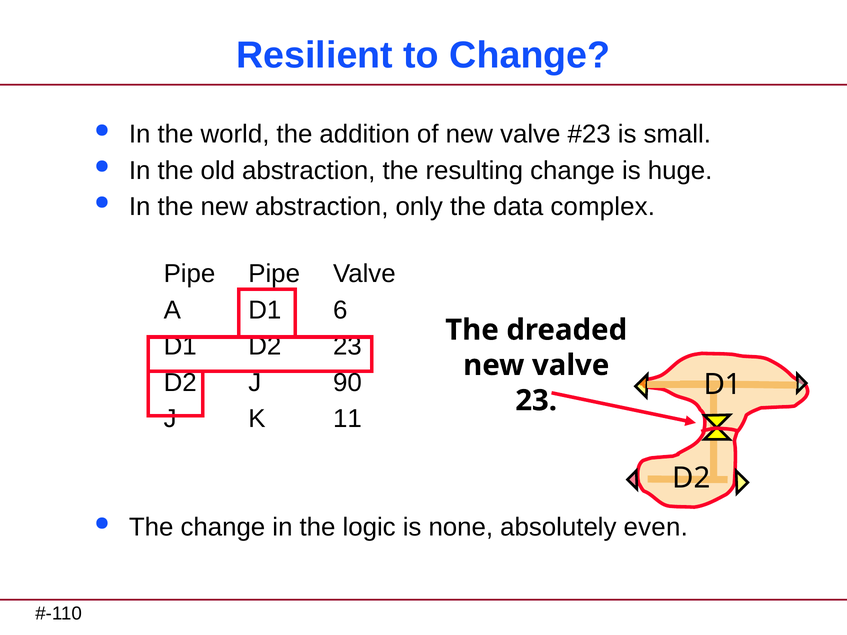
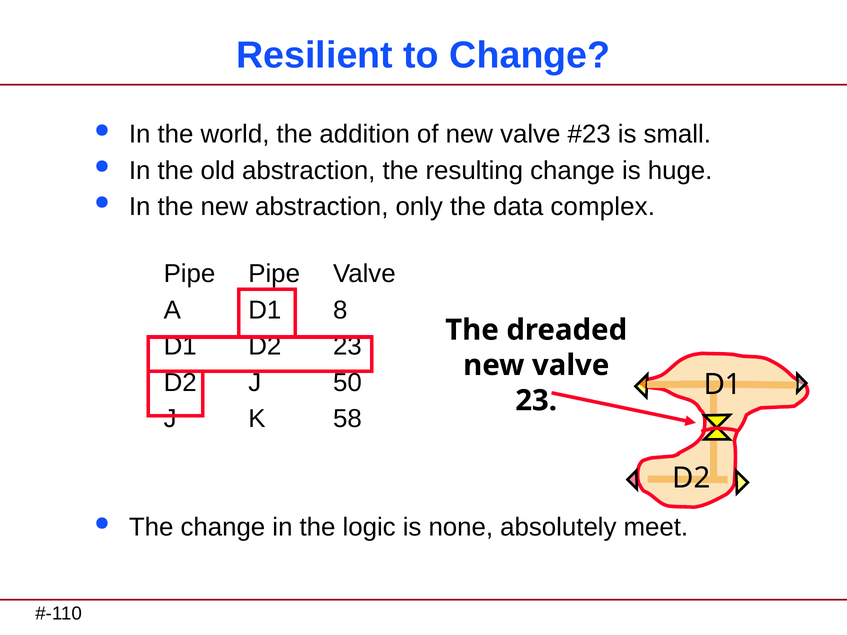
6: 6 -> 8 (340, 310)
90: 90 -> 50 (347, 383)
11: 11 -> 58 (347, 419)
even: even -> meet (656, 528)
